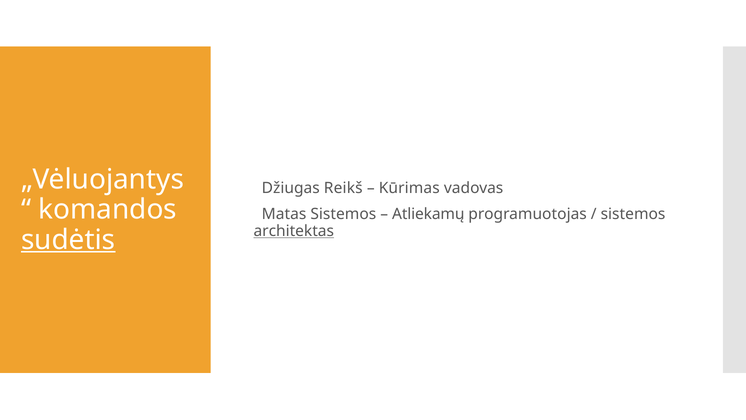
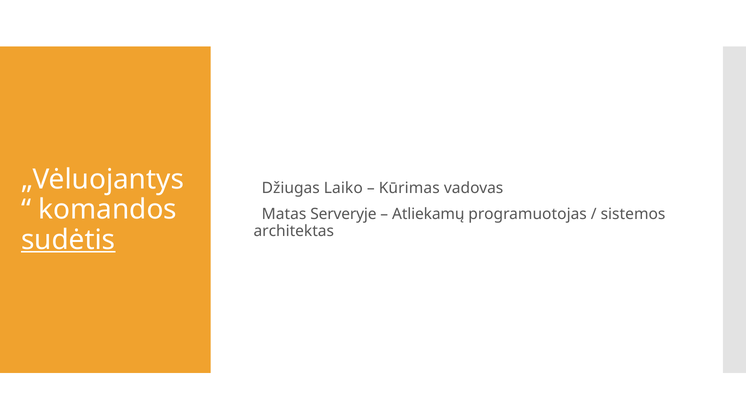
Reikš: Reikš -> Laiko (343, 188)
Sistemos: Sistemos -> Serveryje (343, 214)
architektas underline: present -> none (294, 231)
